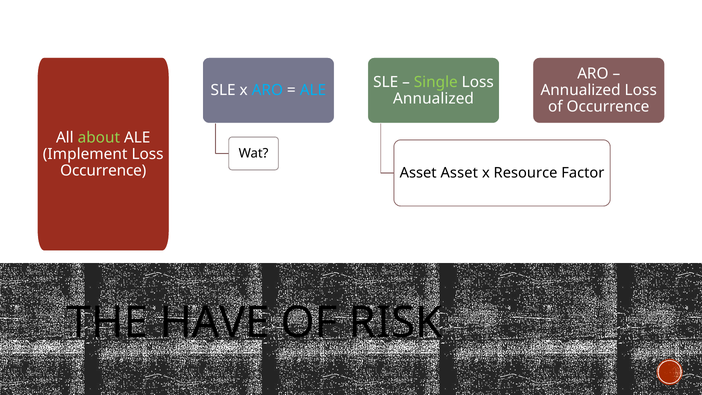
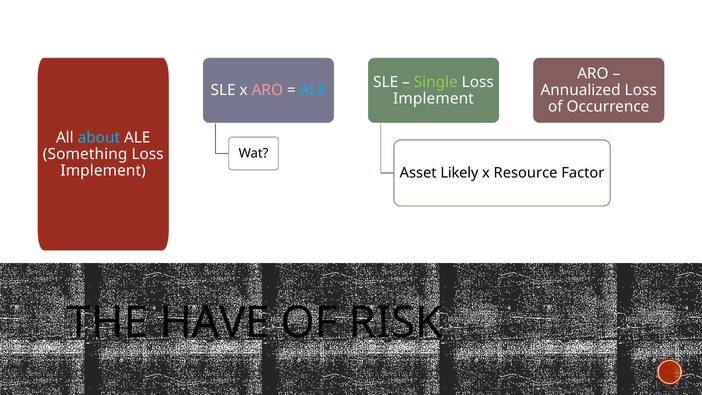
ARO colour: light blue -> pink (267, 90)
Annualized: Annualized -> Implement (433, 99)
about colour: light green -> light blue (99, 137)
Implement: Implement -> Something (85, 154)
Occurrence: Occurrence -> Implement (103, 171)
Asset Asset: Asset -> Likely (459, 173)
